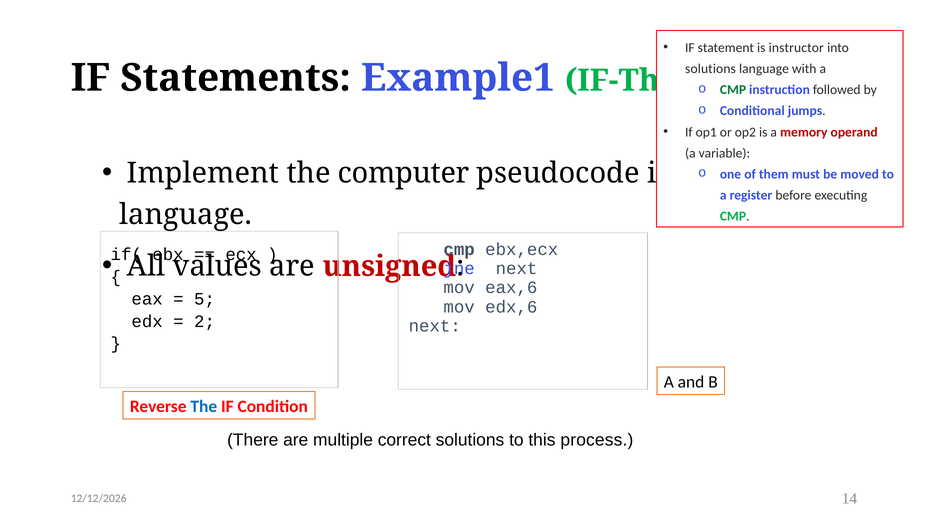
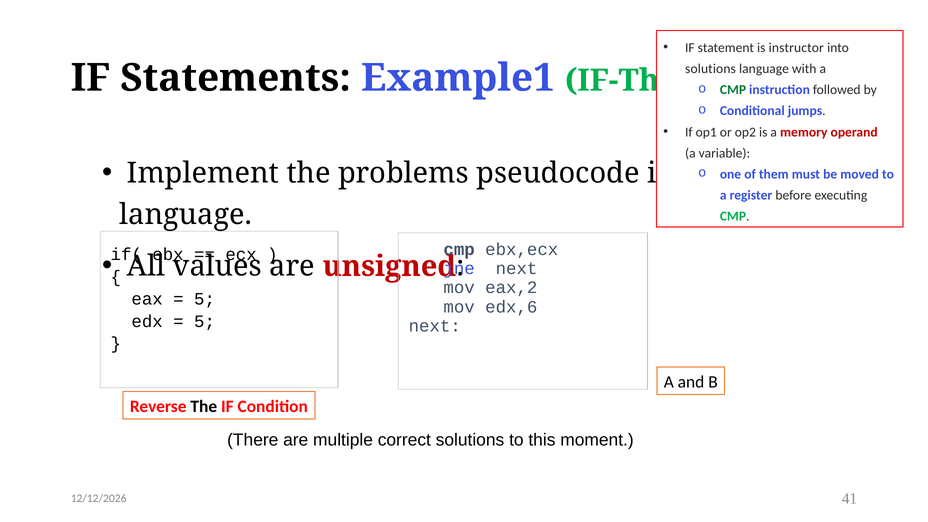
computer: computer -> problems (403, 173)
eax,6: eax,6 -> eax,2 (511, 288)
2: 2 -> 5 (205, 321)
The colour: blue -> black (204, 407)
process: process -> moment (597, 440)
14: 14 -> 41 (849, 499)
